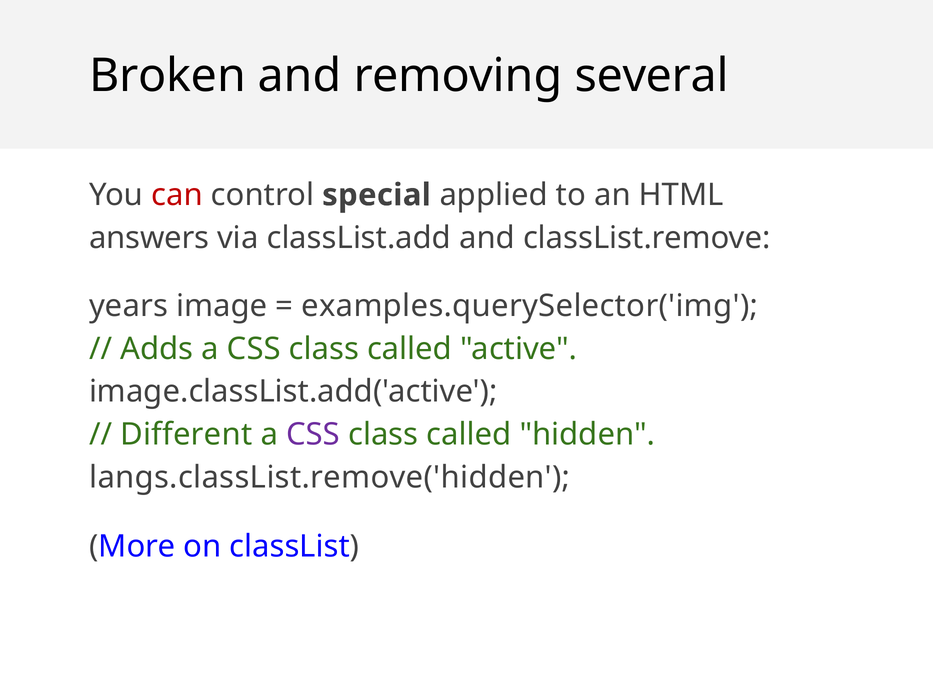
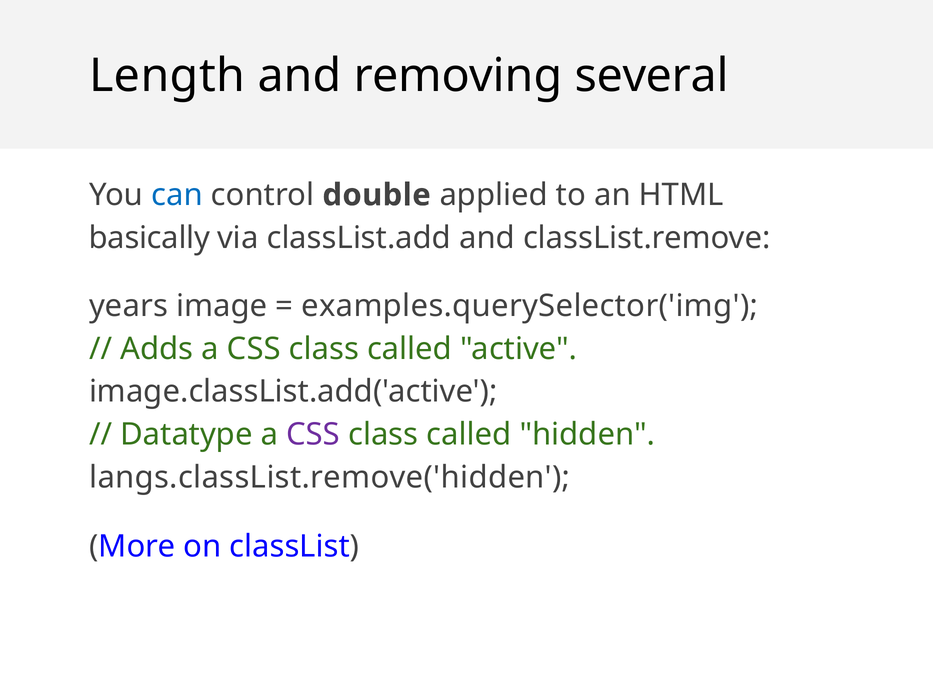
Broken: Broken -> Length (167, 76)
can colour: red -> blue (177, 195)
special: special -> double (377, 195)
answers: answers -> basically (149, 238)
Different: Different -> Datatype (186, 434)
